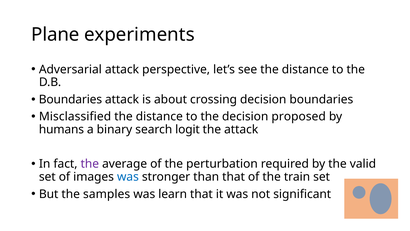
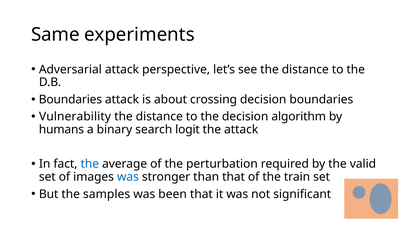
Plane: Plane -> Same (55, 34)
Misclassified: Misclassified -> Vulnerability (75, 117)
proposed: proposed -> algorithm (299, 117)
the colour: purple -> blue (90, 164)
learn: learn -> been (173, 194)
